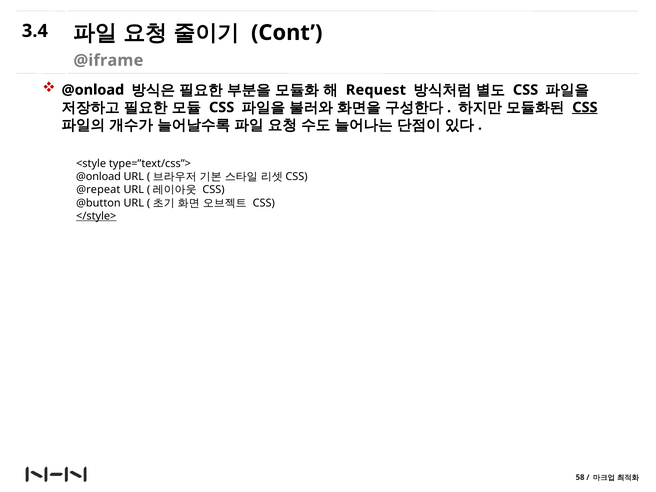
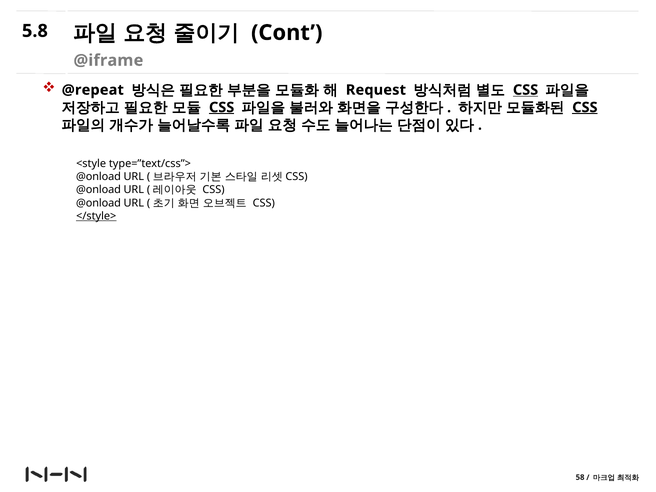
3.4: 3.4 -> 5.8 (35, 31)
@onload: @onload -> @repeat (93, 90)
CSS underline: none -> present (526, 90)
CSS underline: none -> present (222, 107)
@repeat: @repeat -> @onload (98, 190)
@button: @button -> @onload (98, 203)
